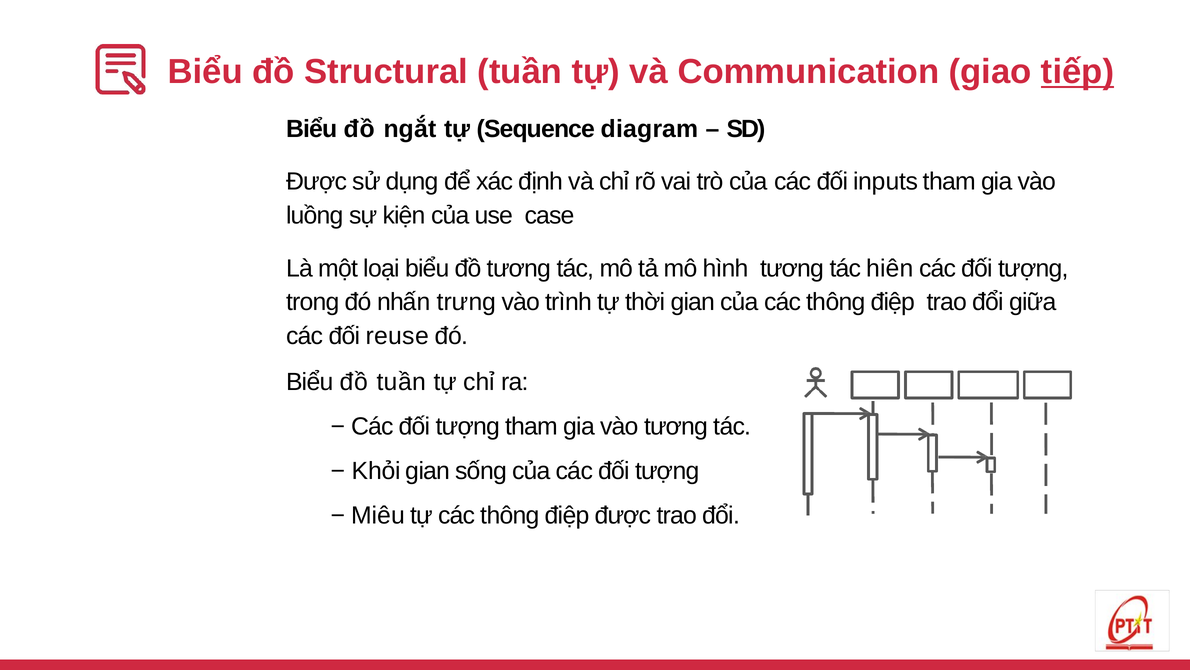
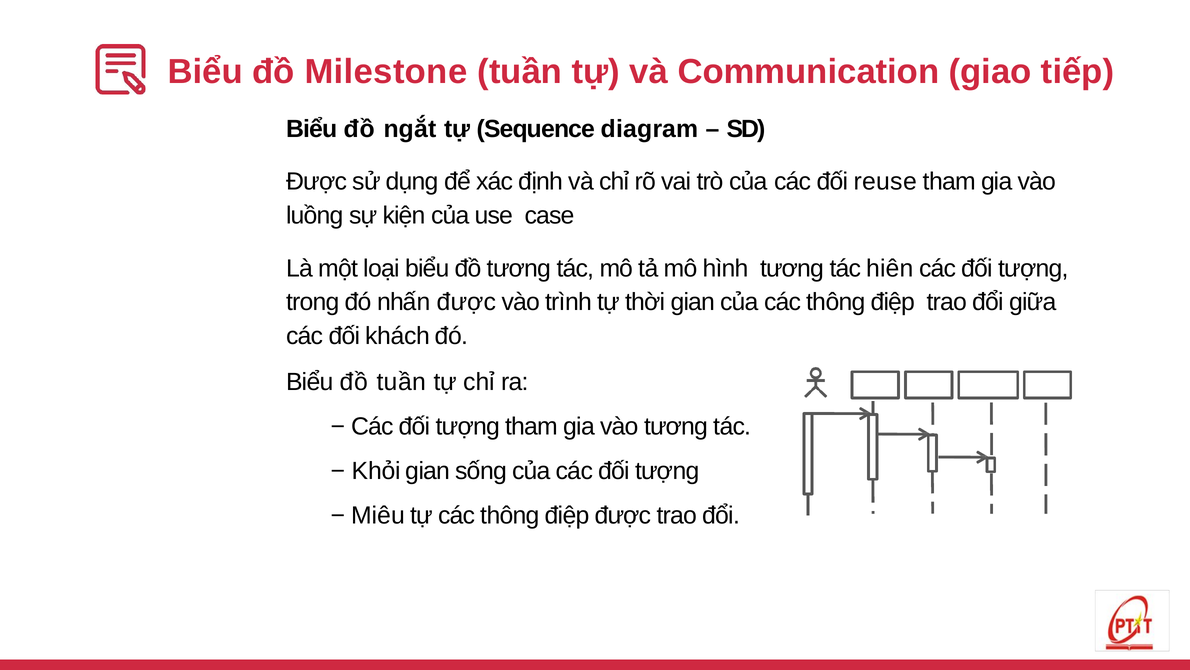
Structural: Structural -> Milestone (386, 72)
tiếp underline: present -> none (1078, 72)
inputs: inputs -> reuse (885, 182)
nhấn trưng: trưng -> được (466, 302)
reuse: reuse -> khách (398, 336)
